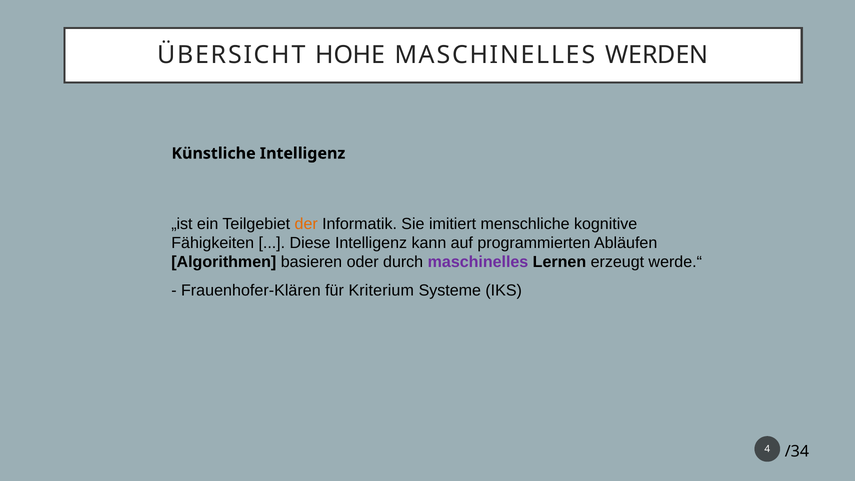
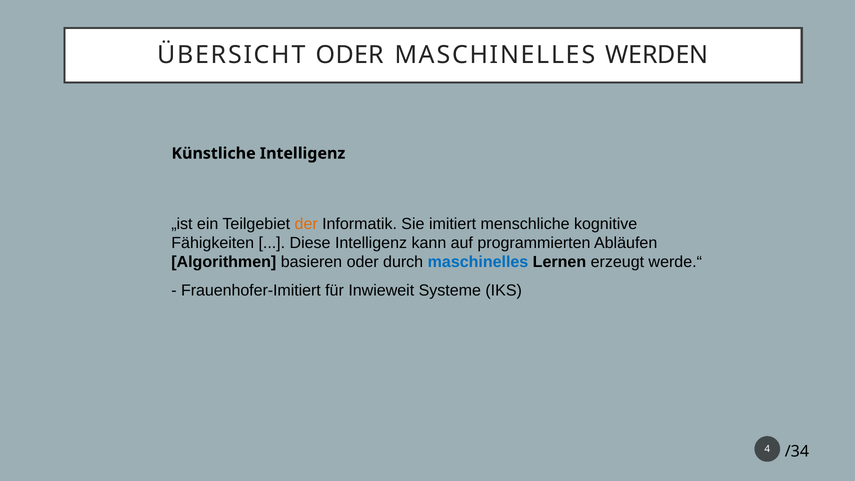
ÜBERSICHT HOHE: HOHE -> ODER (350, 55)
maschinelles colour: purple -> blue (478, 262)
Frauenhofer-Klären: Frauenhofer-Klären -> Frauenhofer-Imitiert (251, 290)
Kriterium: Kriterium -> Inwieweit (381, 290)
